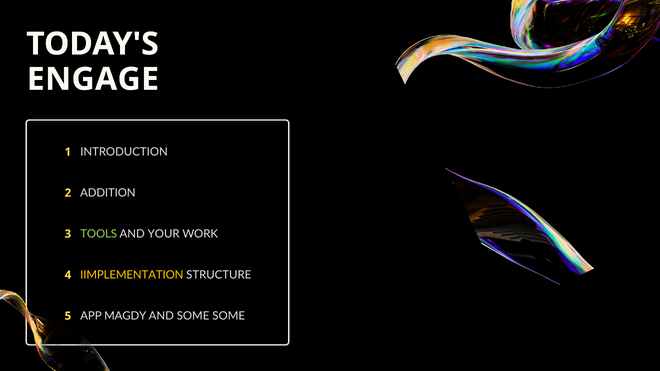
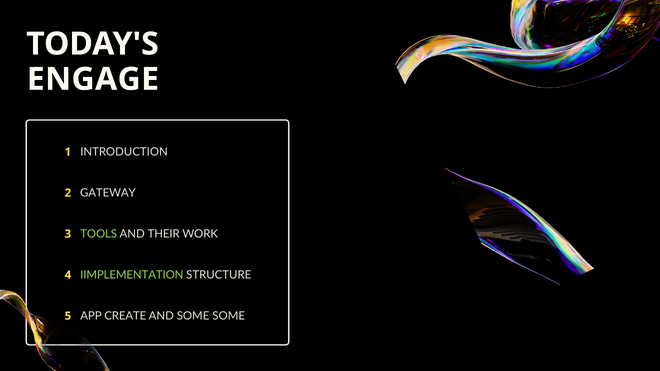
ADDITION: ADDITION -> GATEWAY (108, 193)
YOUR: YOUR -> THEIR (164, 234)
IIMPLEMENTATION colour: yellow -> light green (132, 275)
MAGDY: MAGDY -> CREATE (125, 316)
